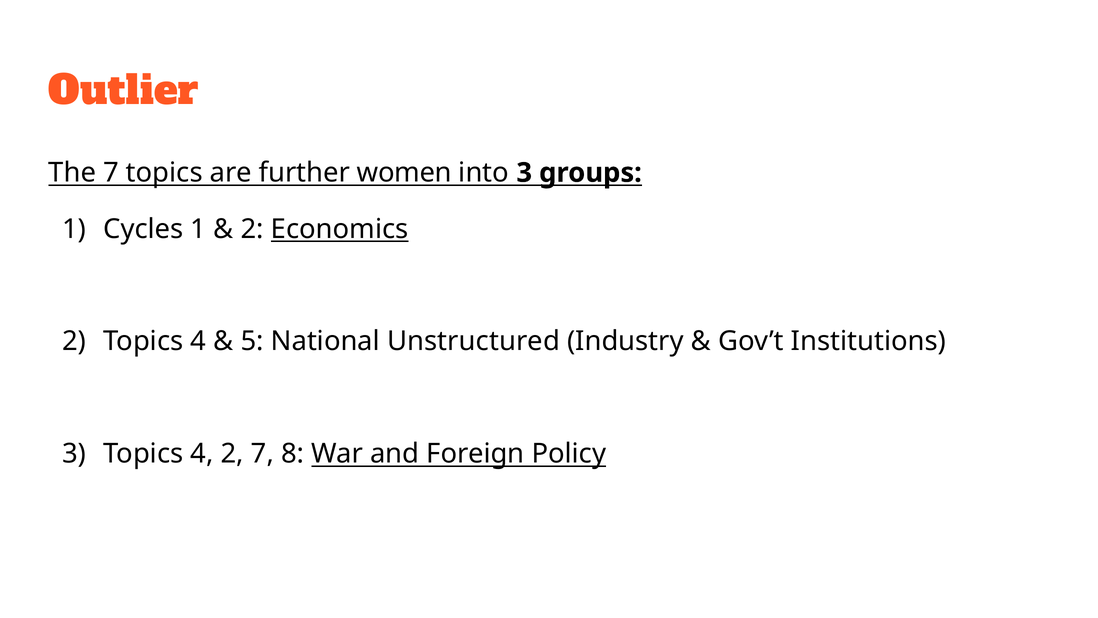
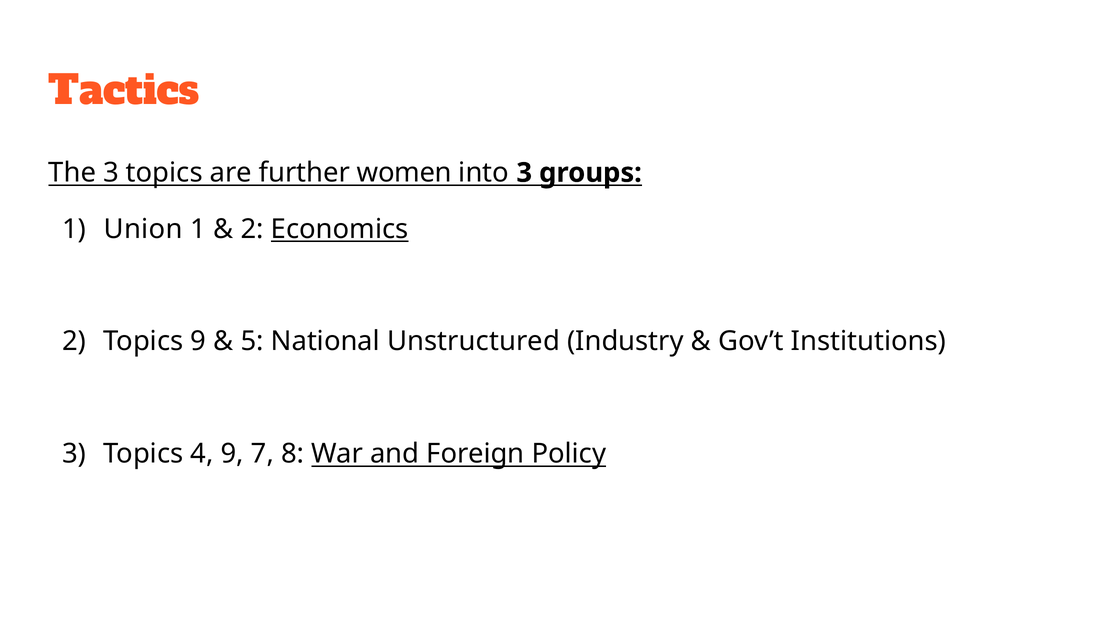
Outlier: Outlier -> Tactics (124, 91)
The 7: 7 -> 3 (111, 173)
Cycles: Cycles -> Union (143, 229)
2 Topics 4: 4 -> 9 (198, 341)
4 2: 2 -> 9 (232, 453)
